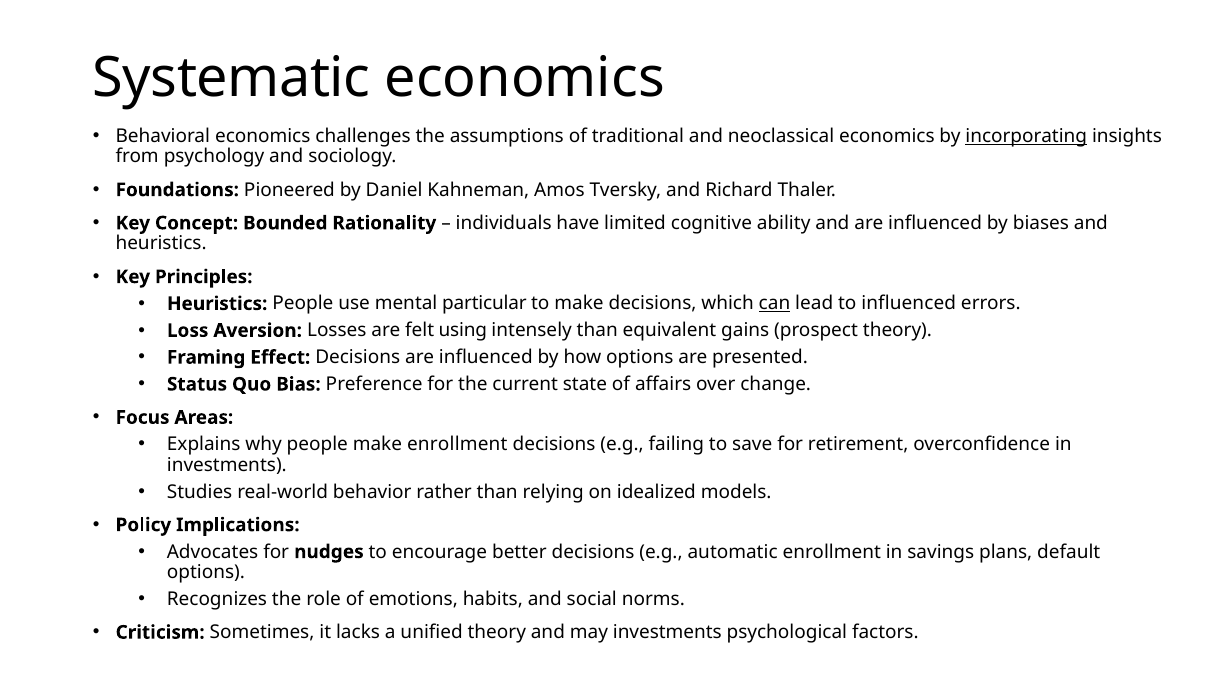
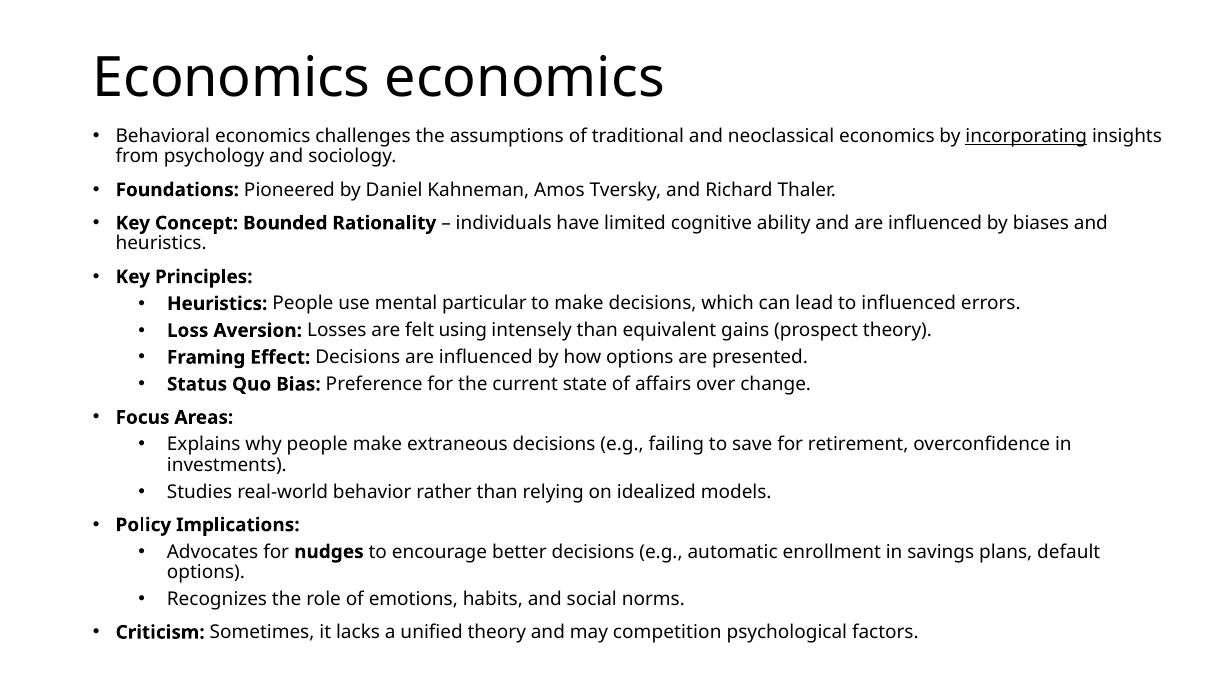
Systematic: Systematic -> Economics (232, 79)
can underline: present -> none (774, 304)
make enrollment: enrollment -> extraneous (457, 445)
may investments: investments -> competition (667, 633)
